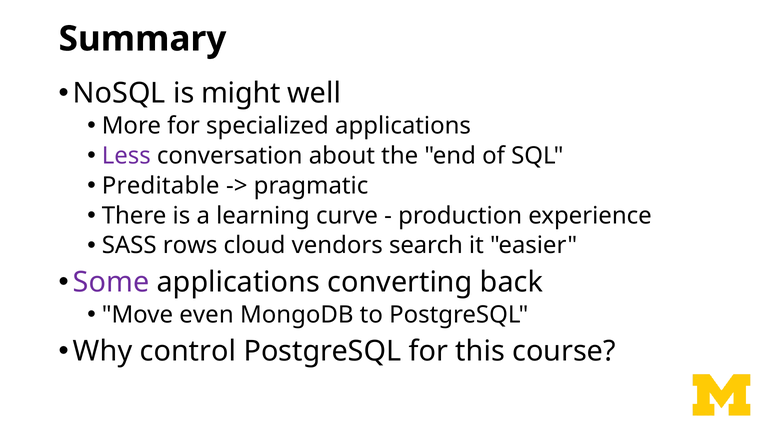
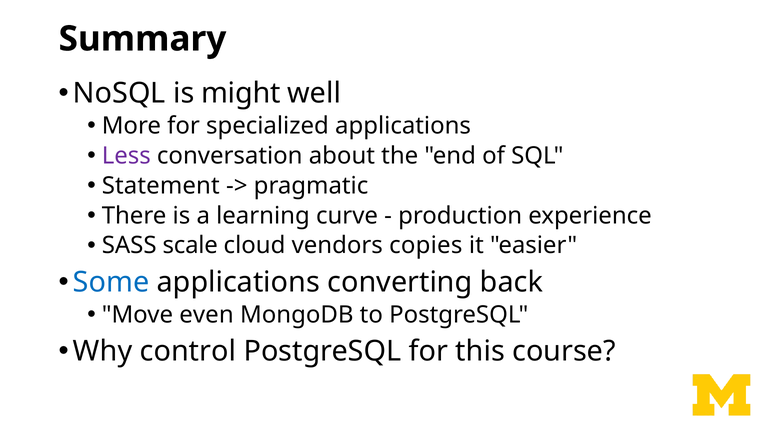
Preditable: Preditable -> Statement (161, 186)
rows: rows -> scale (190, 246)
search: search -> copies (426, 246)
Some colour: purple -> blue (111, 282)
